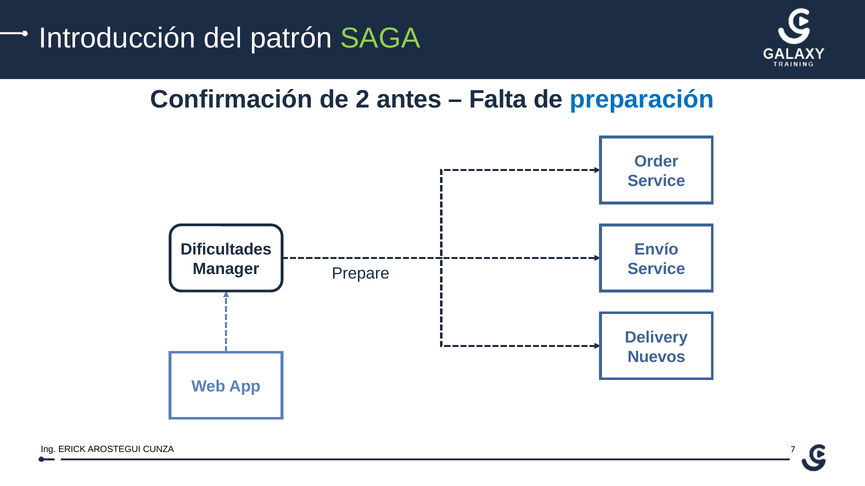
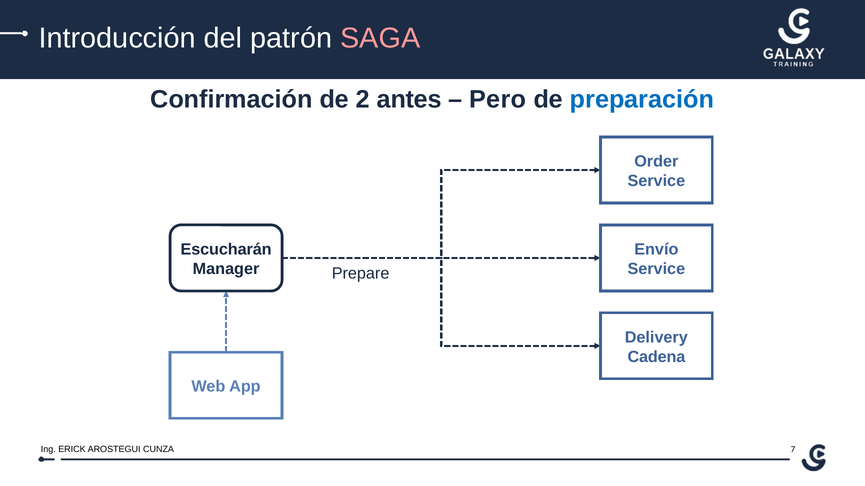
SAGA colour: light green -> pink (380, 38)
Falta: Falta -> Pero (498, 100)
Dificultades: Dificultades -> Escucharán (226, 250)
Nuevos: Nuevos -> Cadena (656, 357)
